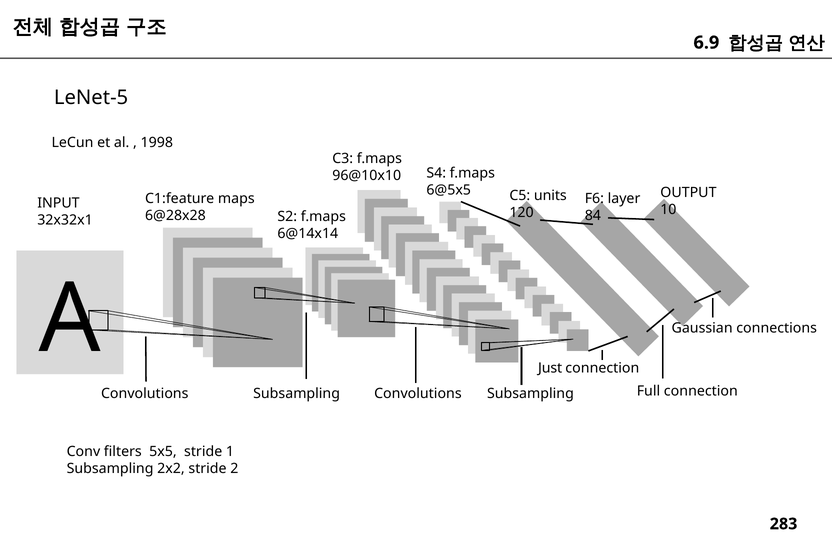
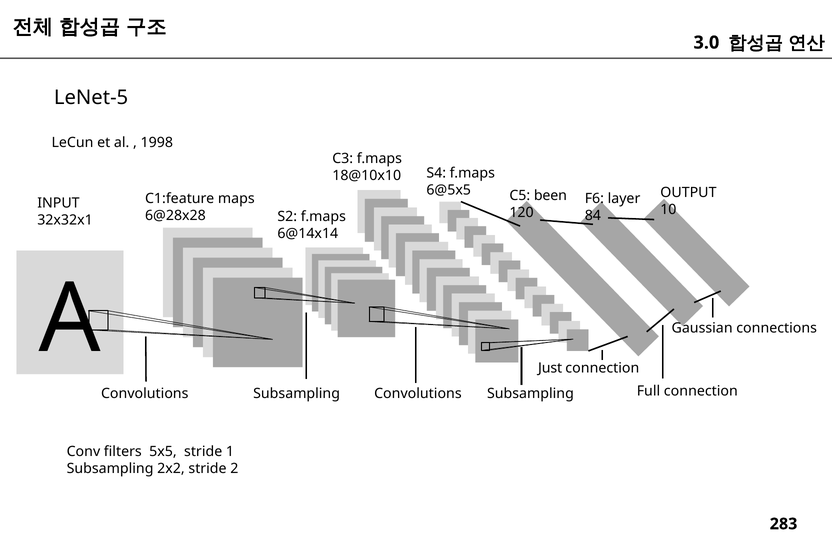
6.9: 6.9 -> 3.0 (706, 43)
96@10x10: 96@10x10 -> 18@10x10 (367, 176)
units: units -> been (550, 196)
